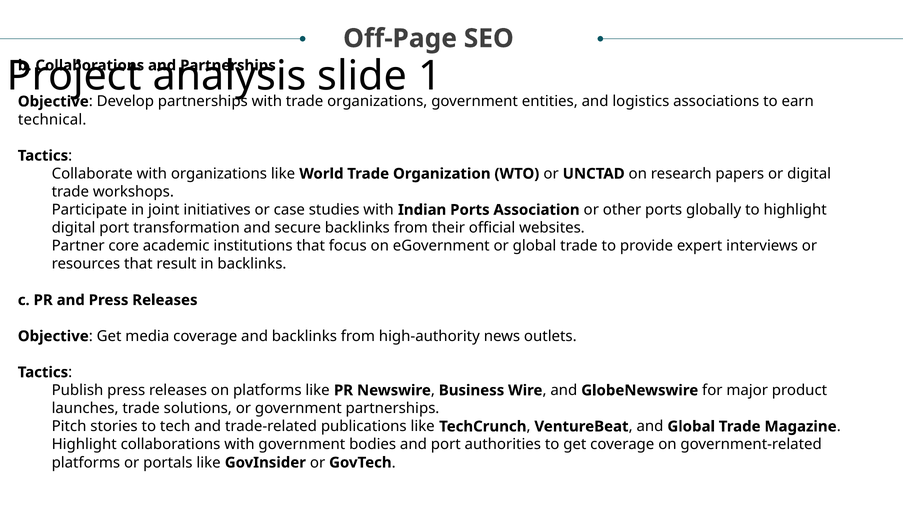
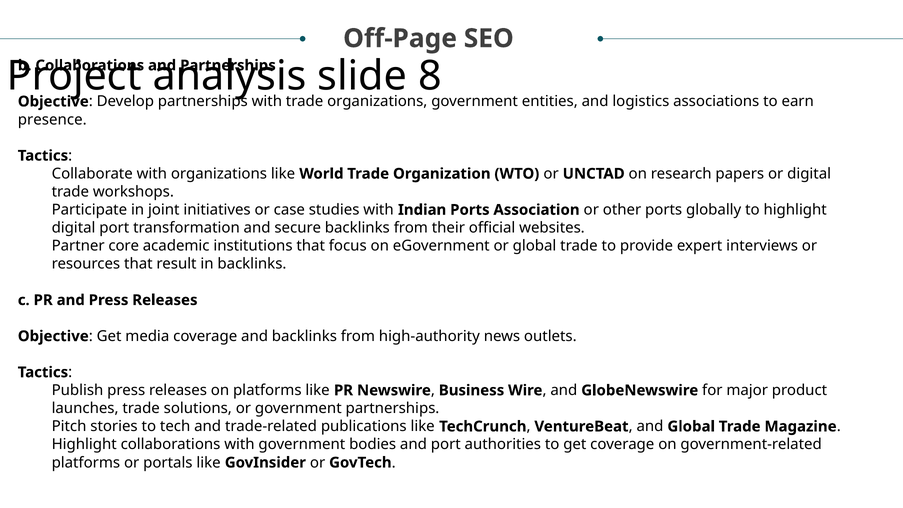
1: 1 -> 8 (430, 76)
technical: technical -> presence (52, 120)
